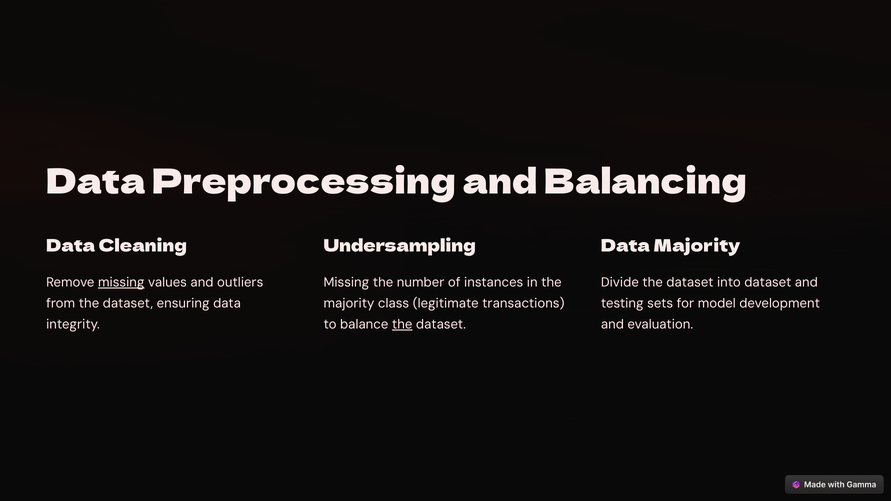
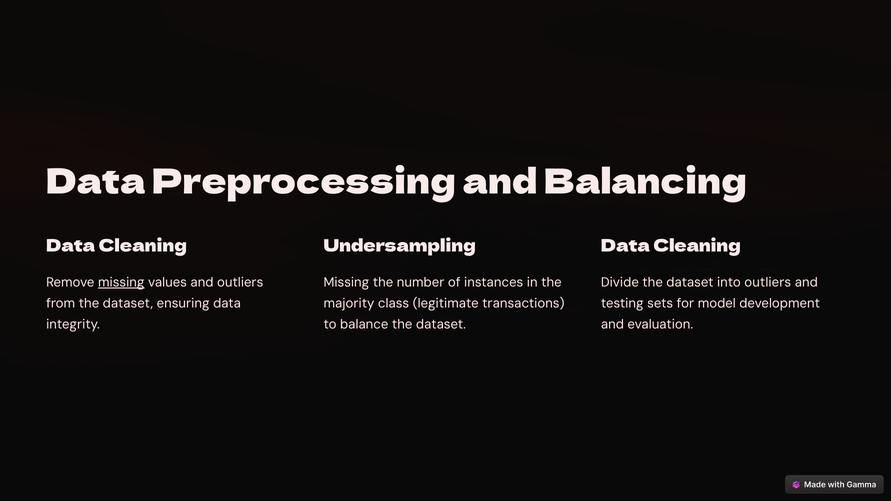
Majority: Majority -> Cleaning (697, 246)
into dataset: dataset -> outliers (768, 283)
the underline: present -> none (402, 324)
